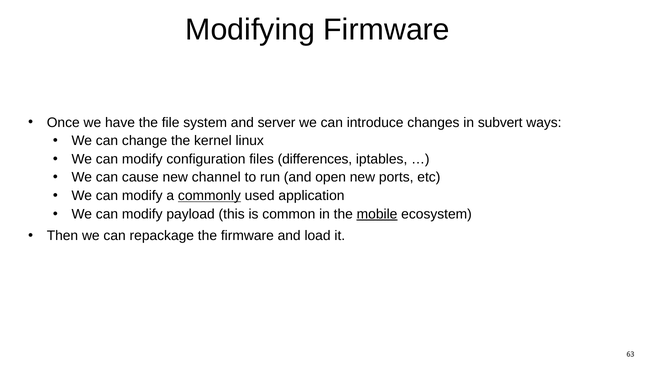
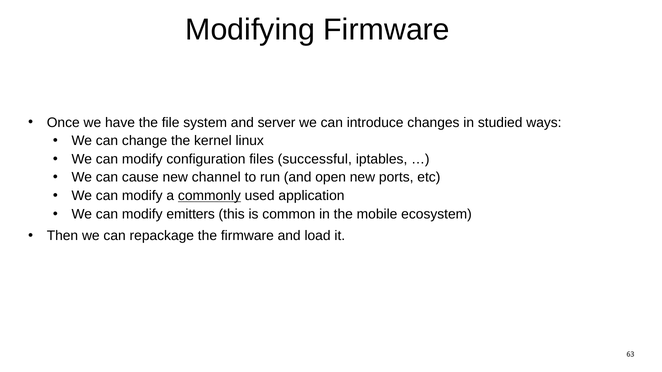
subvert: subvert -> studied (500, 123)
differences: differences -> successful (315, 159)
payload: payload -> emitters (191, 214)
mobile underline: present -> none (377, 214)
